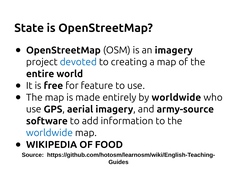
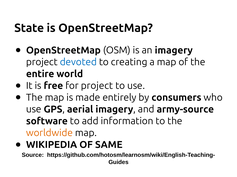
for feature: feature -> project (97, 86)
by worldwide: worldwide -> consumers (176, 98)
worldwide colour: blue -> orange (49, 133)
FOOD: FOOD -> SAME (109, 145)
